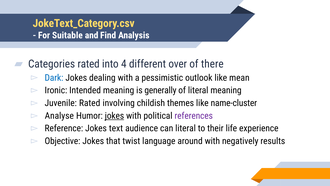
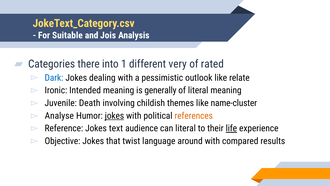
Find: Find -> Jois (108, 35)
Categories rated: rated -> there (89, 64)
4: 4 -> 1 (124, 64)
over: over -> very (178, 64)
there: there -> rated (212, 64)
mean: mean -> relate (239, 78)
Juvenile Rated: Rated -> Death (90, 103)
references colour: purple -> orange (194, 116)
life underline: none -> present (231, 128)
negatively: negatively -> compared (240, 141)
